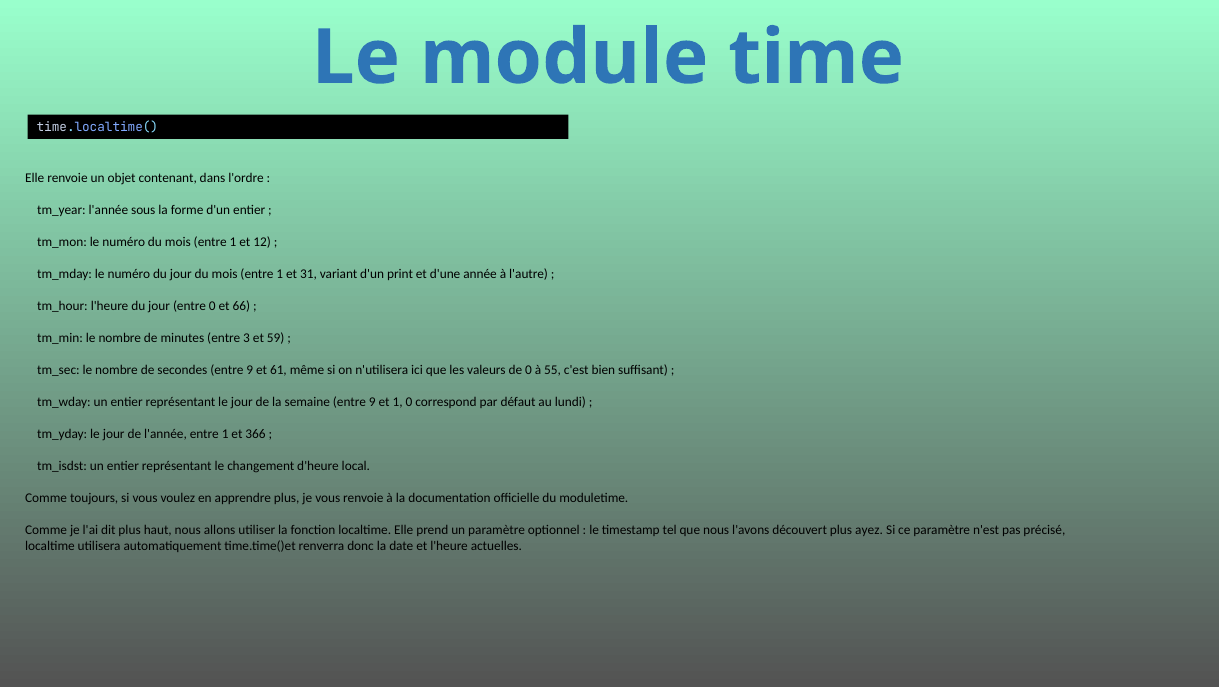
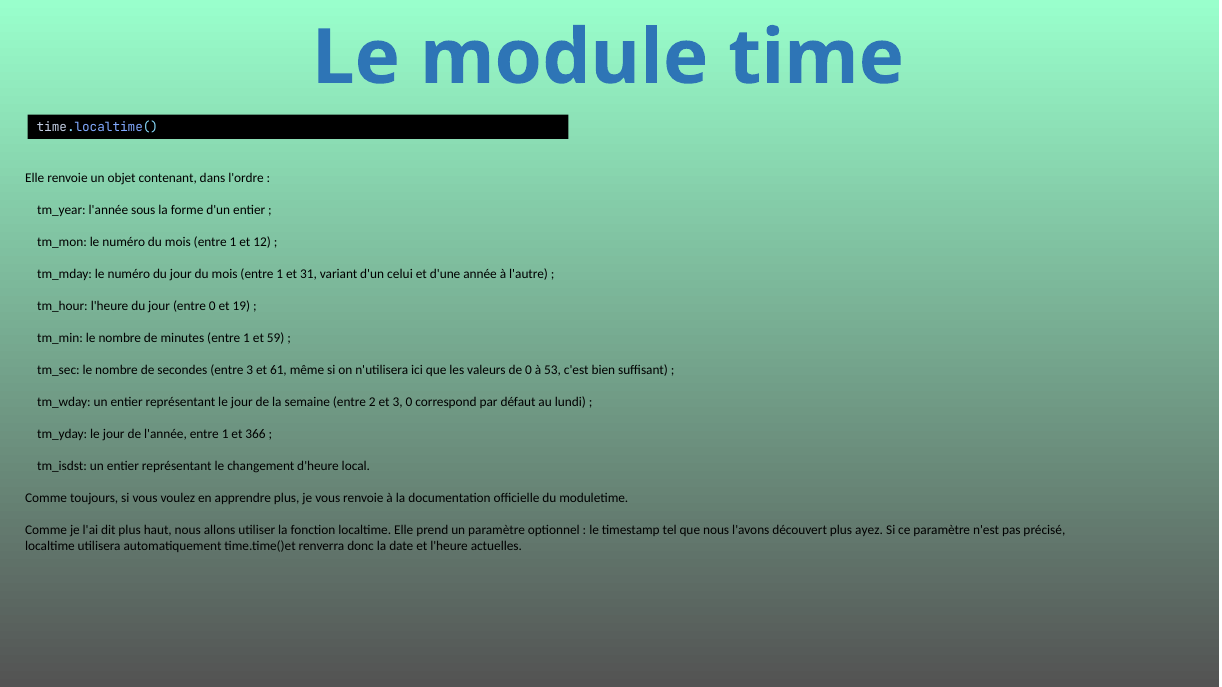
print: print -> celui (400, 274)
66: 66 -> 19 (241, 306)
minutes entre 3: 3 -> 1 (247, 338)
secondes entre 9: 9 -> 3 (250, 370)
55: 55 -> 53 (553, 370)
semaine entre 9: 9 -> 2 (372, 402)
et 1: 1 -> 3 (398, 402)
